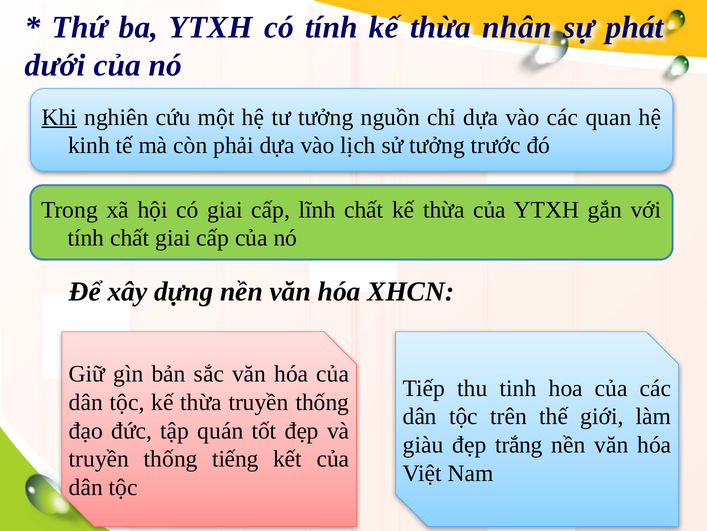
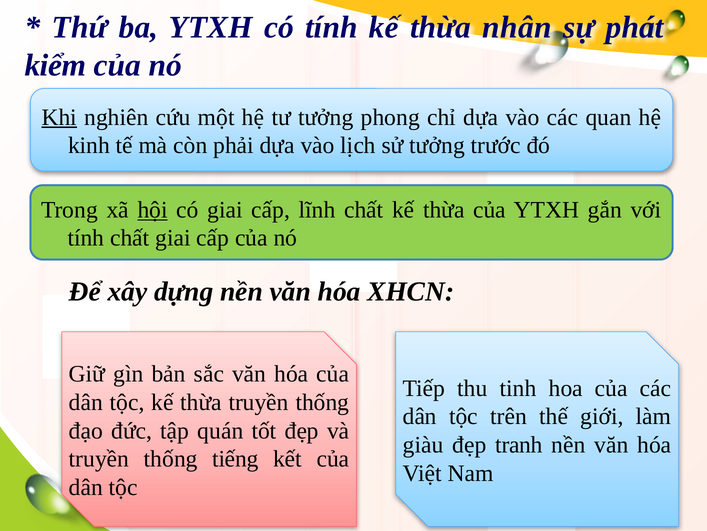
dưới: dưới -> kiểm (55, 65)
nguồn: nguồn -> phong (390, 117)
hội underline: none -> present (153, 210)
trắng: trắng -> tranh (519, 444)
